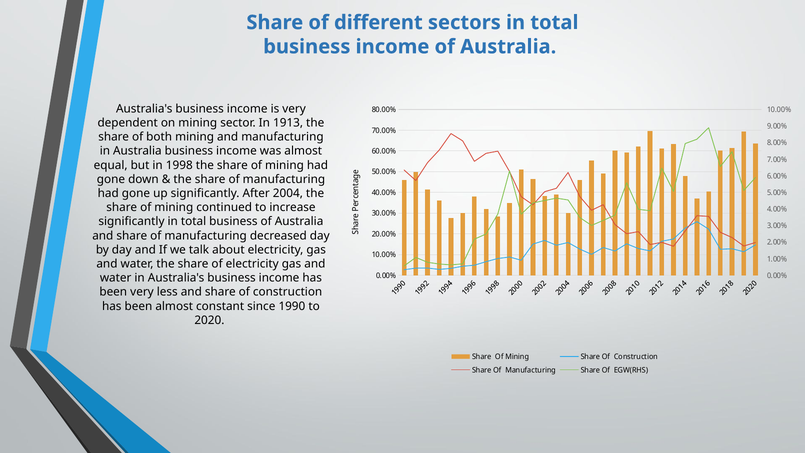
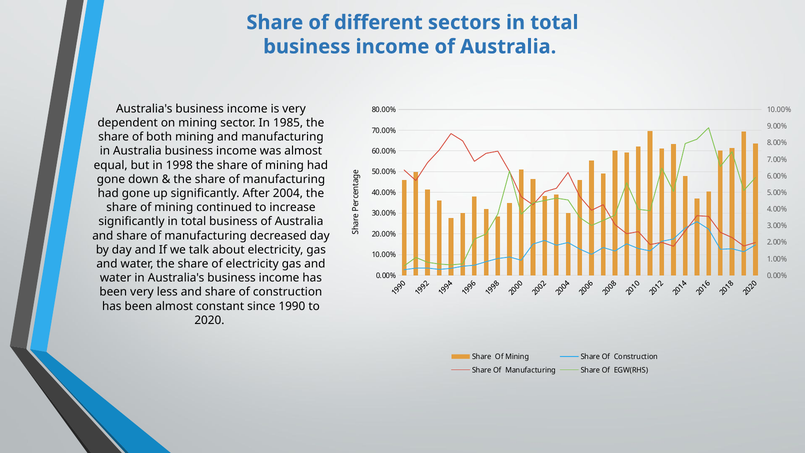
1913: 1913 -> 1985 (288, 123)
